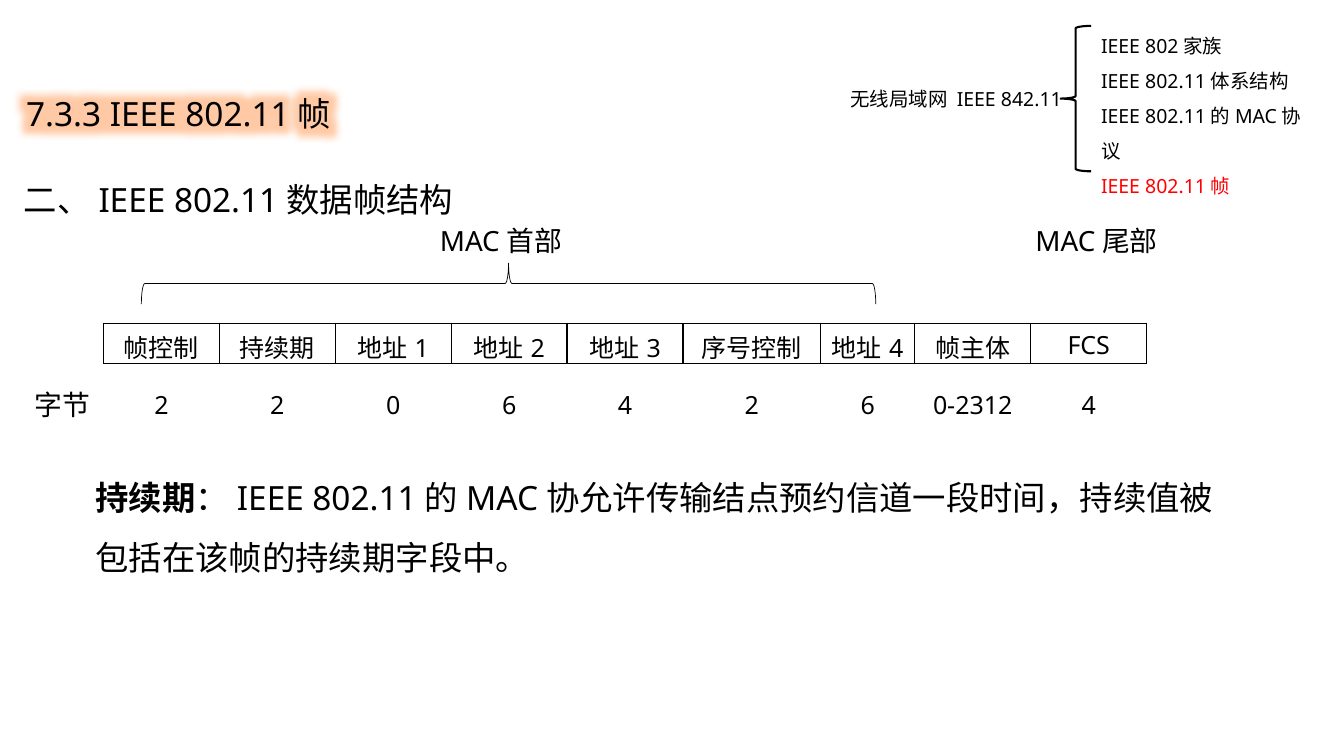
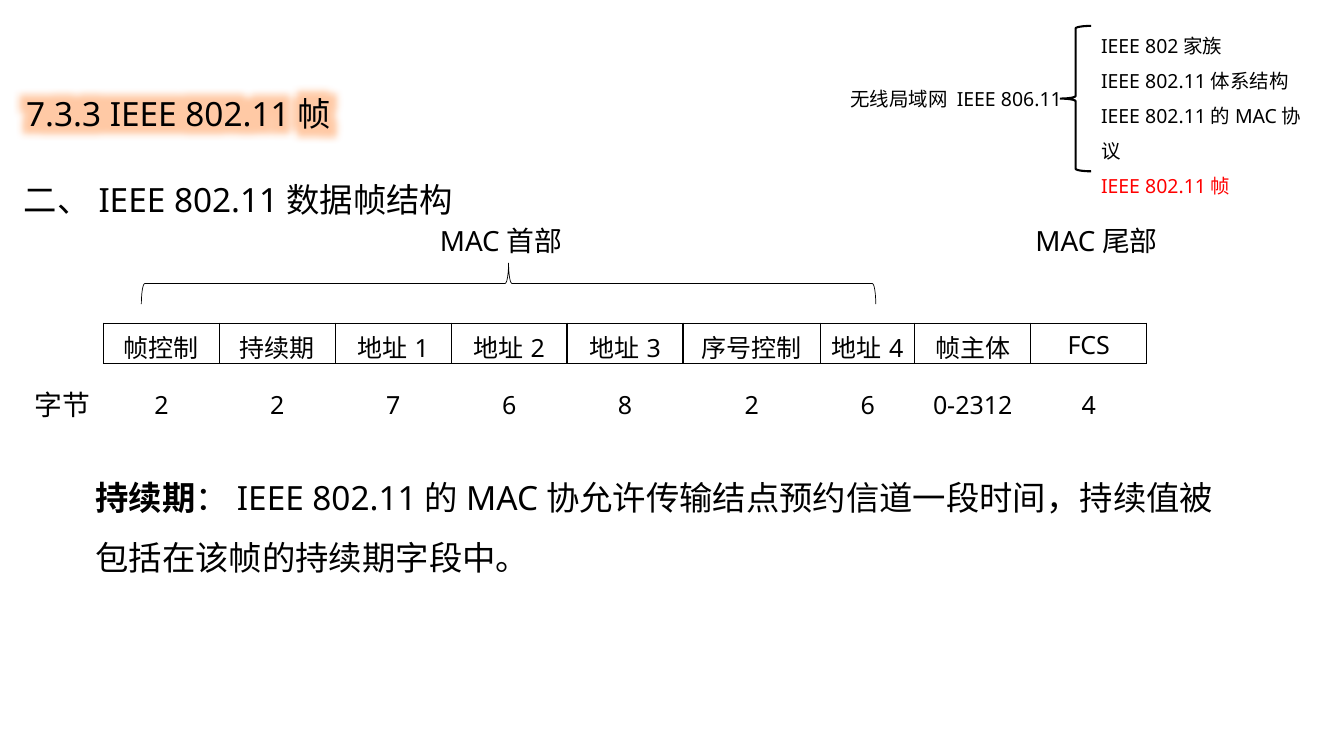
842.11: 842.11 -> 806.11 (1031, 100)
0: 0 -> 7 (393, 407)
6 4: 4 -> 8 (625, 407)
